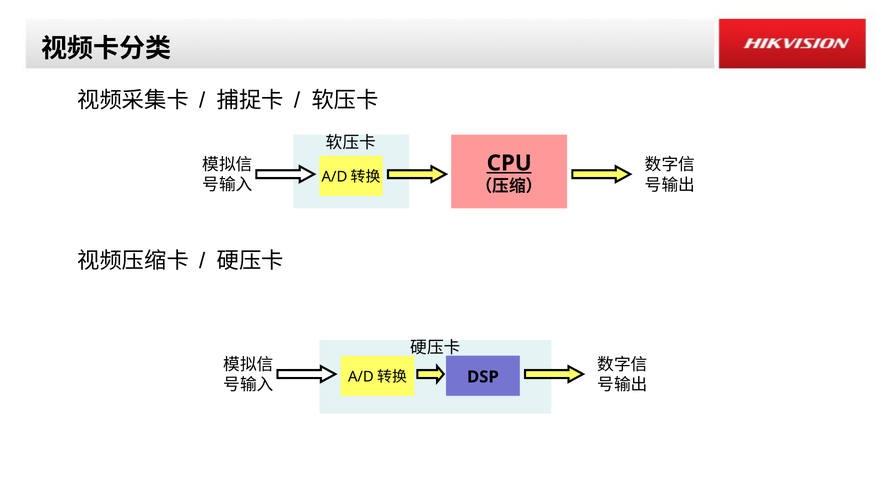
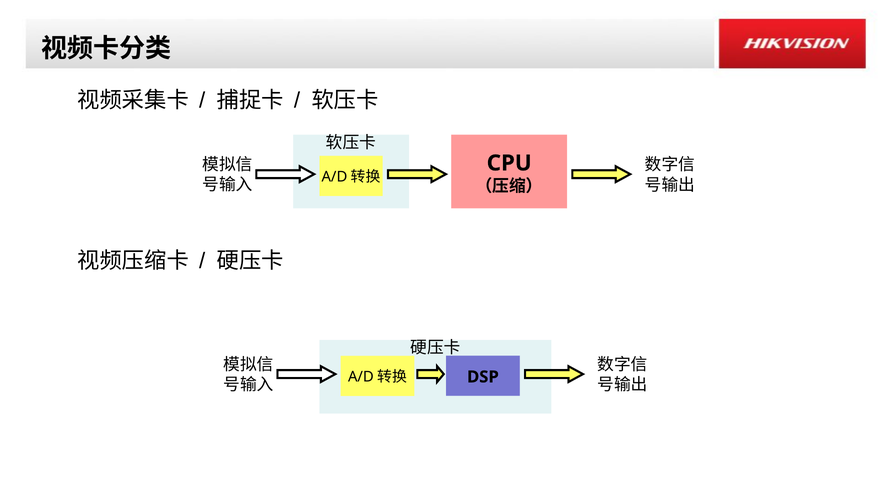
CPU underline: present -> none (509, 163)
